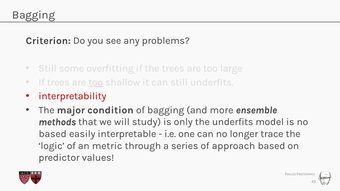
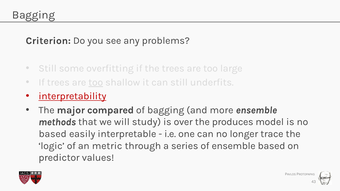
interpretability underline: none -> present (72, 96)
condition: condition -> compared (111, 110)
only: only -> over (183, 122)
the underfits: underfits -> produces (233, 122)
of approach: approach -> ensemble (234, 146)
